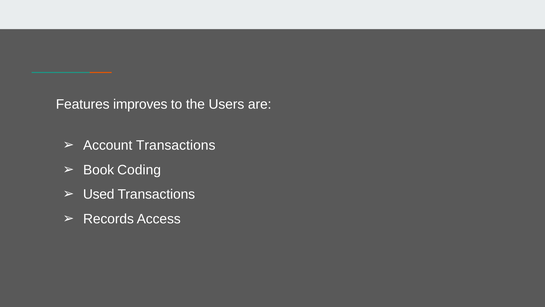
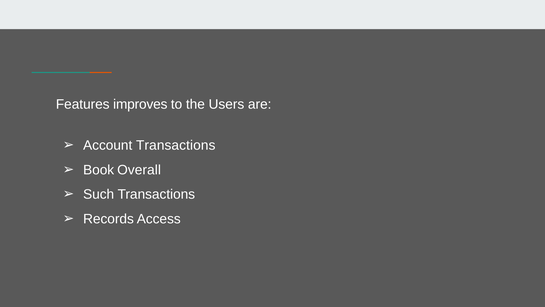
Coding: Coding -> Overall (139, 170)
Used: Used -> Such (99, 194)
